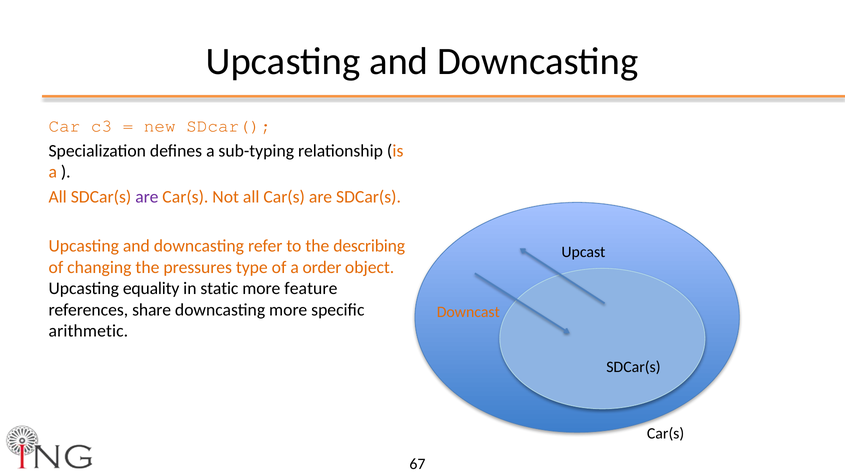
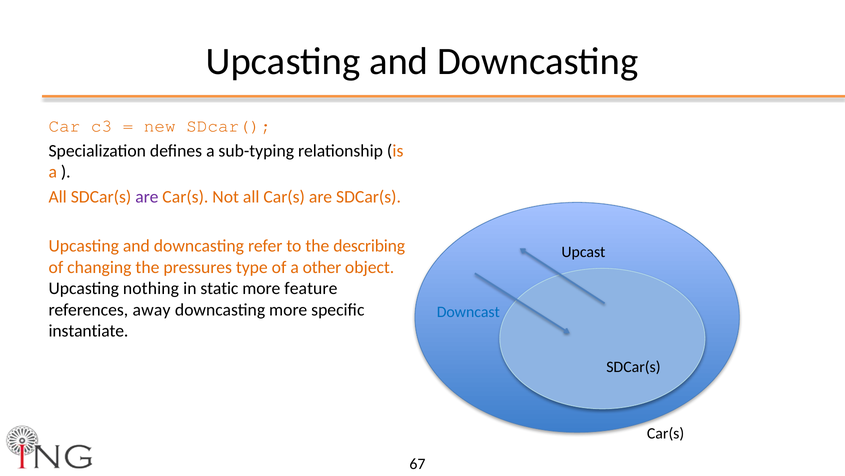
order: order -> other (322, 267)
equality: equality -> nothing (151, 288)
share: share -> away (151, 309)
Downcast colour: orange -> blue (468, 312)
arithmetic: arithmetic -> instantiate (89, 330)
